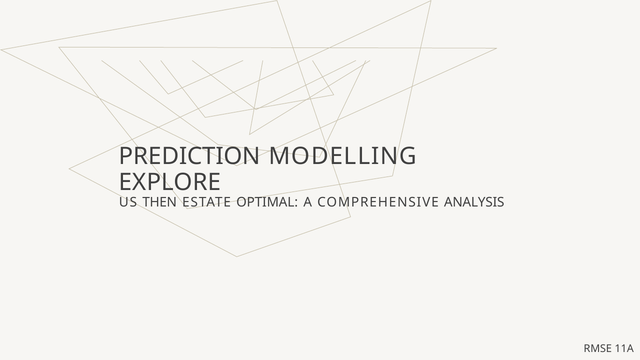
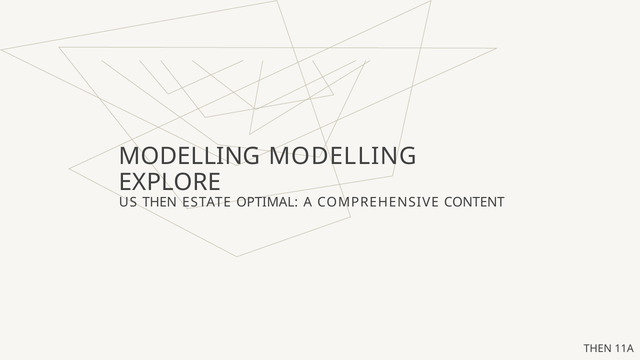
PREDICTION: PREDICTION -> MODELLING (190, 156)
ANALYSIS: ANALYSIS -> CONTENT (474, 203)
RMSE: RMSE -> THEN (598, 349)
